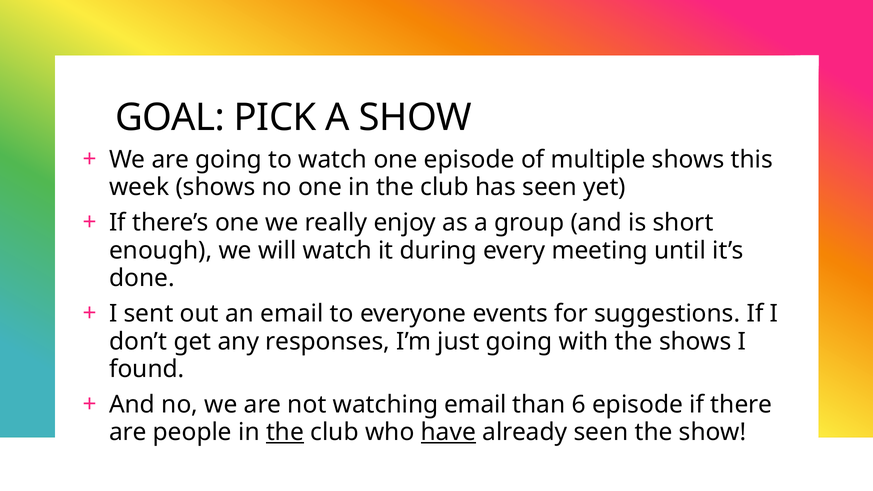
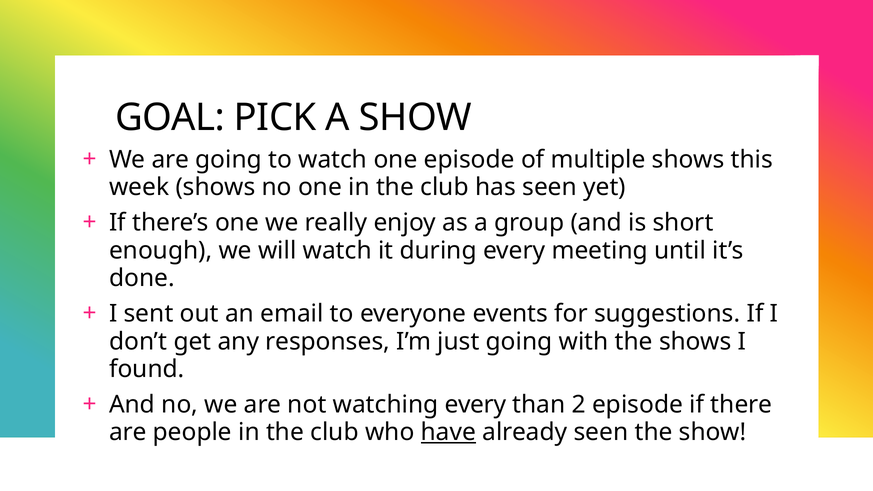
watching email: email -> every (475, 405)
6: 6 -> 2 (579, 405)
the underline: present -> none (285, 432)
